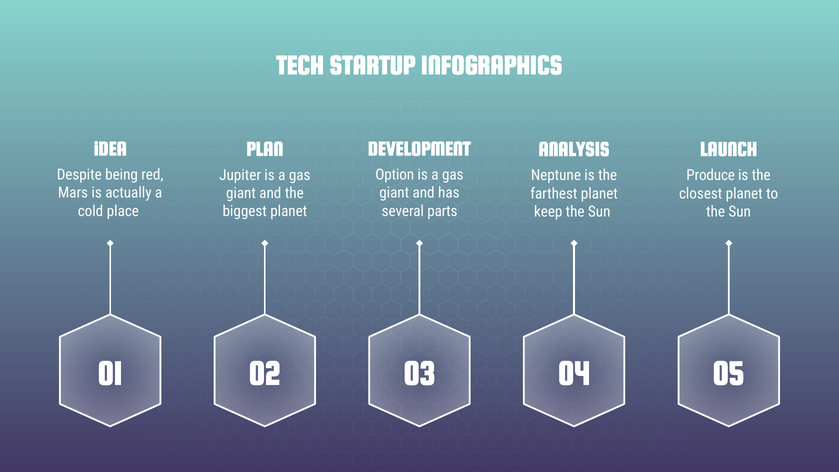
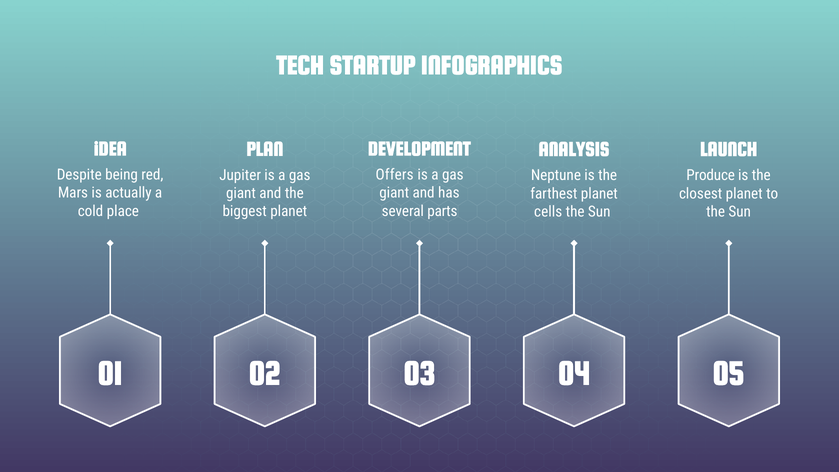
Option: Option -> Offers (395, 175)
keep: keep -> cells (548, 212)
